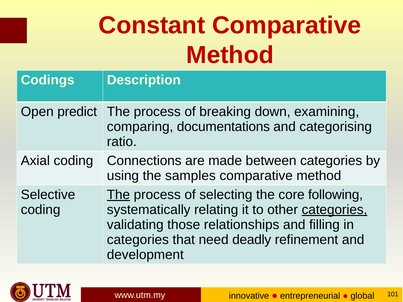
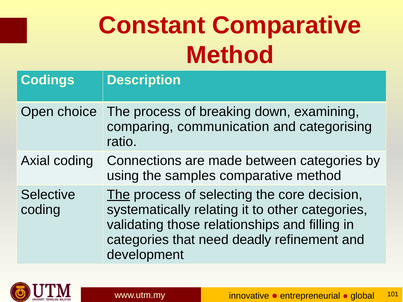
predict: predict -> choice (77, 112)
documentations: documentations -> communication (223, 127)
following: following -> decision (335, 195)
categories underline: present -> none (335, 210)
